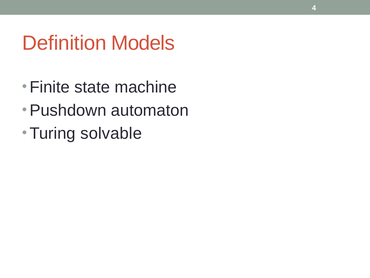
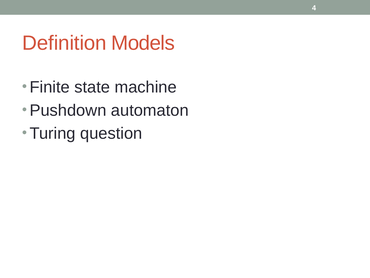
solvable: solvable -> question (111, 133)
